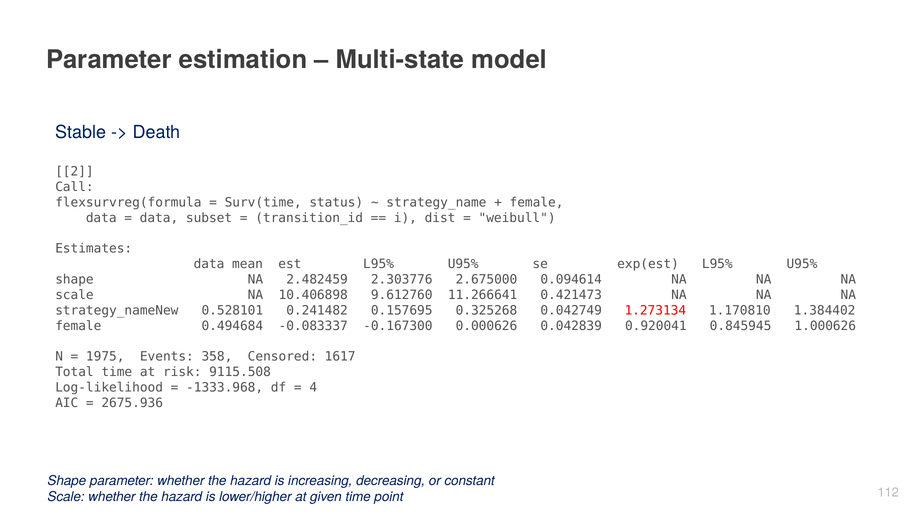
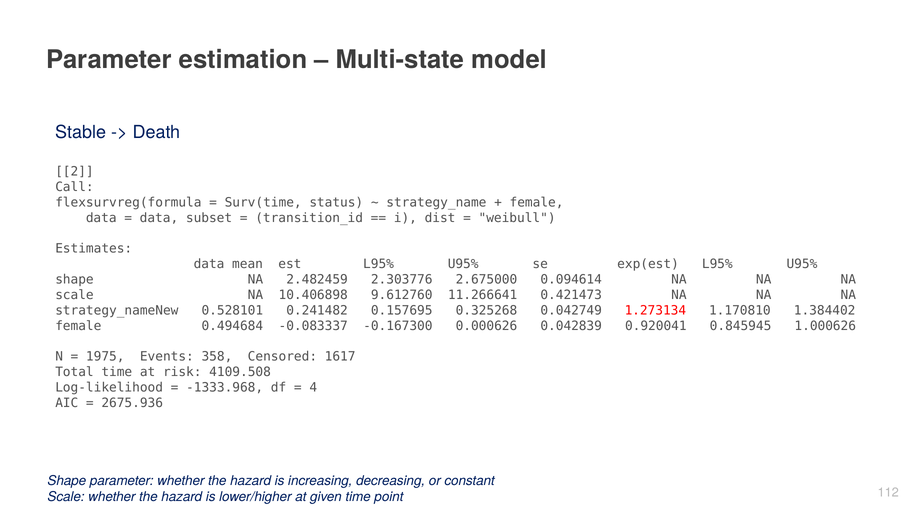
9115.508: 9115.508 -> 4109.508 (240, 372)
